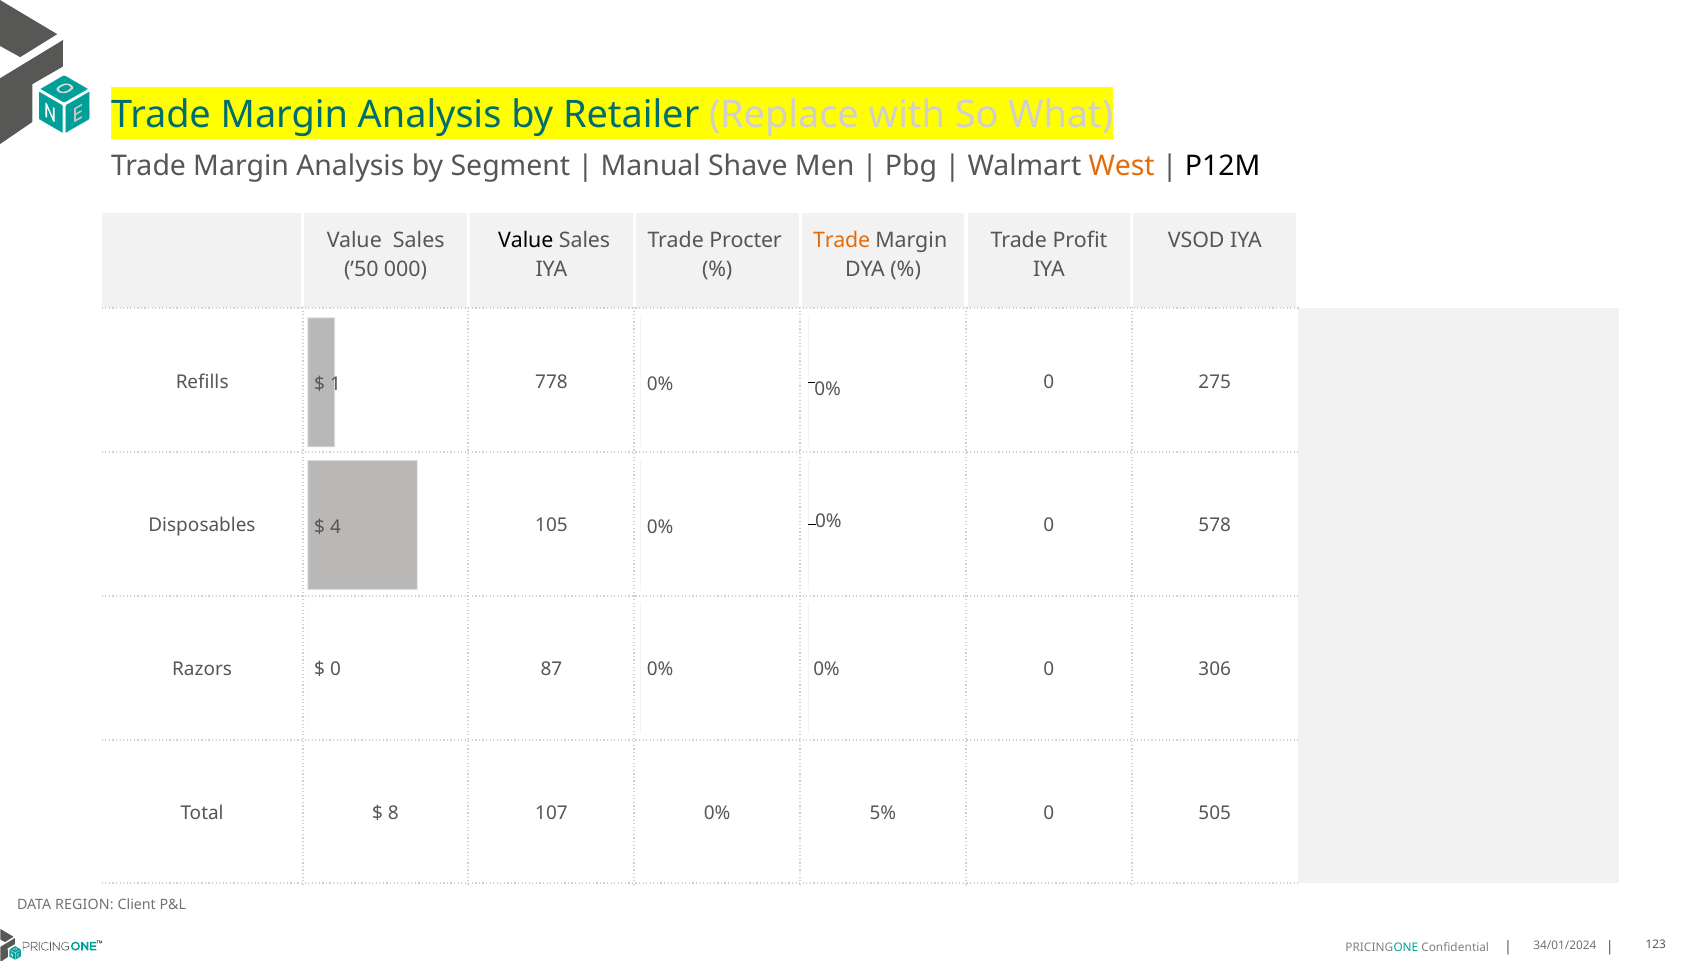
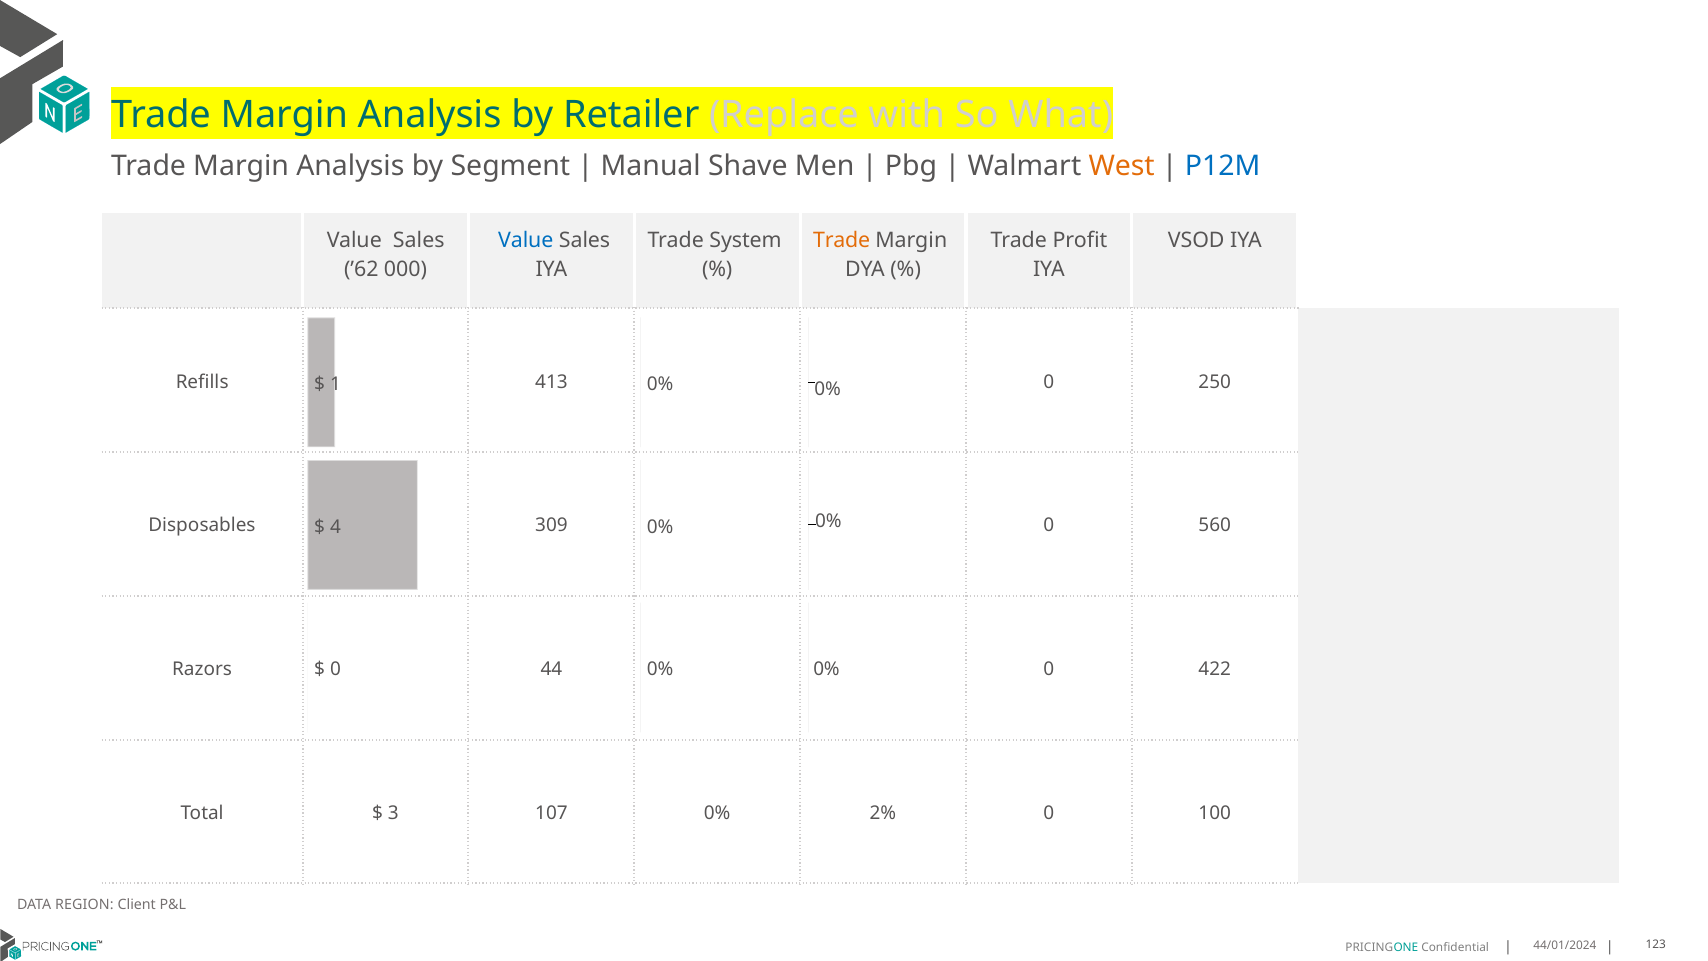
P12M colour: black -> blue (1223, 167)
Value colour: black -> blue (526, 241)
Procter: Procter -> System (746, 241)
’50: ’50 -> ’62 (361, 270)
778: 778 -> 413 (551, 382)
275: 275 -> 250 (1215, 382)
105: 105 -> 309 (551, 525)
578: 578 -> 560 (1215, 525)
87: 87 -> 44 (551, 669)
306: 306 -> 422 (1215, 669)
8: 8 -> 3 (393, 813)
5%: 5% -> 2% (883, 813)
505: 505 -> 100 (1215, 813)
34/01/2024: 34/01/2024 -> 44/01/2024 (1565, 946)
